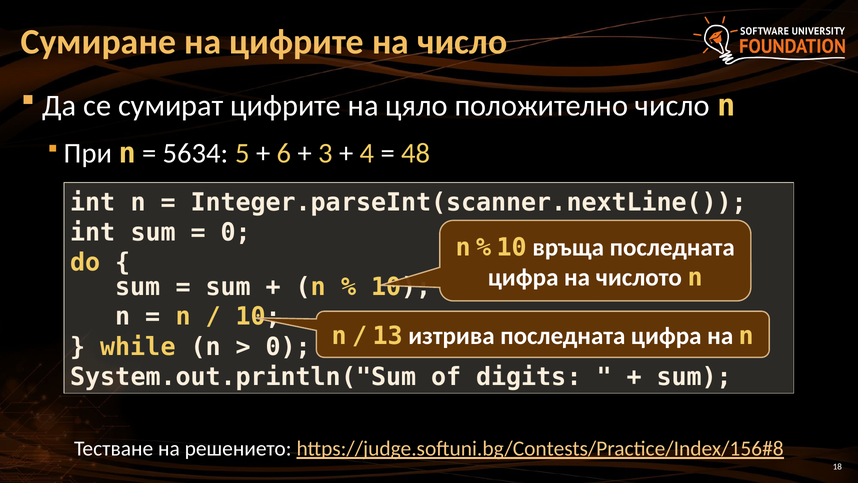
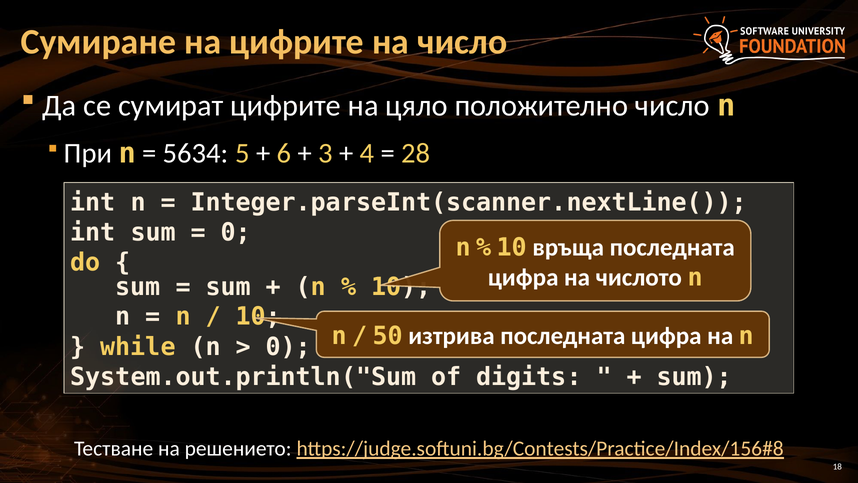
48: 48 -> 28 (416, 153)
13: 13 -> 50 (388, 336)
